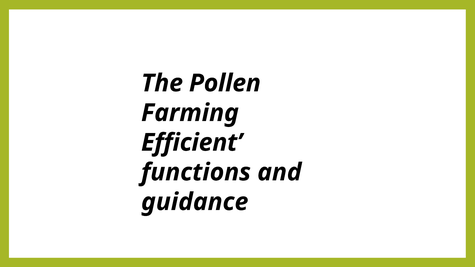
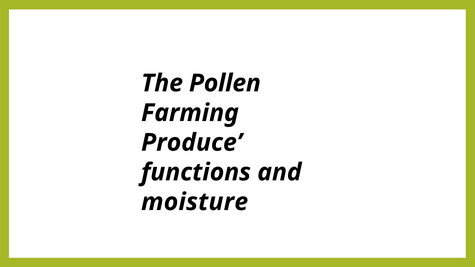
Efficient: Efficient -> Produce (192, 143)
guidance: guidance -> moisture (195, 202)
